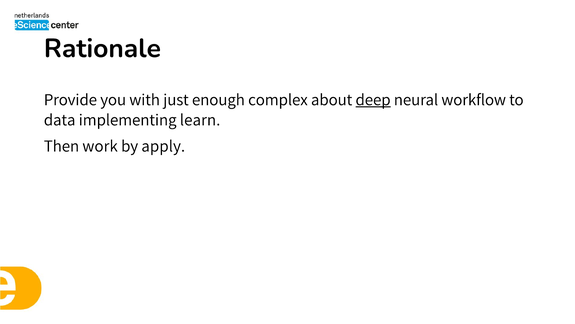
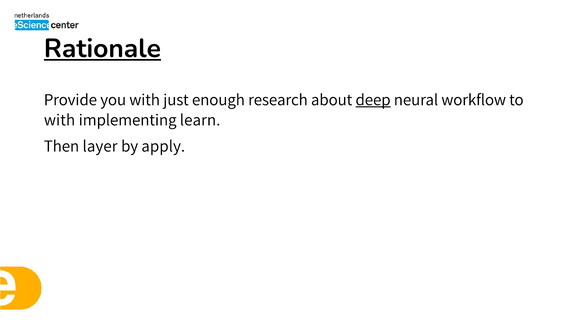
Rationale underline: none -> present (102, 48)
complex: complex -> research (278, 99)
data: data -> with (60, 120)
work: work -> layer (100, 146)
